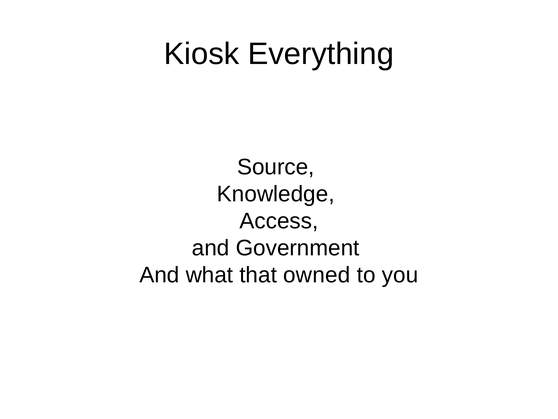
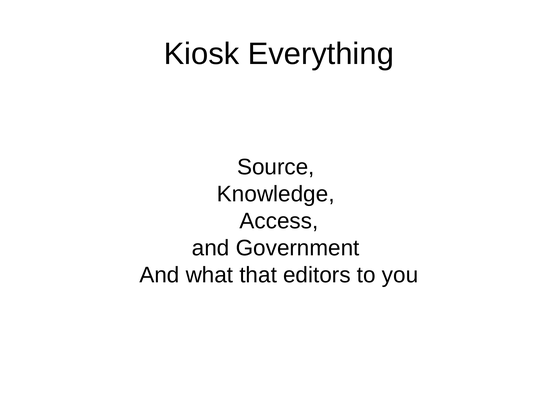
owned: owned -> editors (317, 275)
